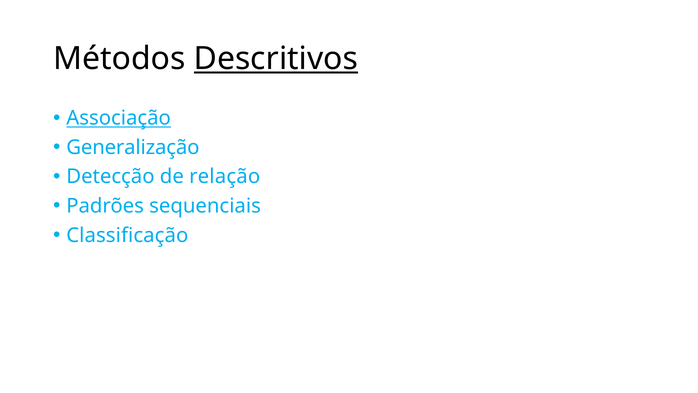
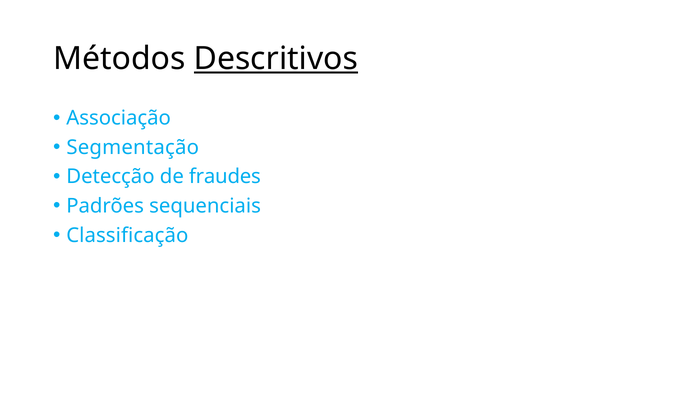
Associação underline: present -> none (119, 118)
Generalização: Generalização -> Segmentação (133, 147)
relação: relação -> fraudes (225, 177)
